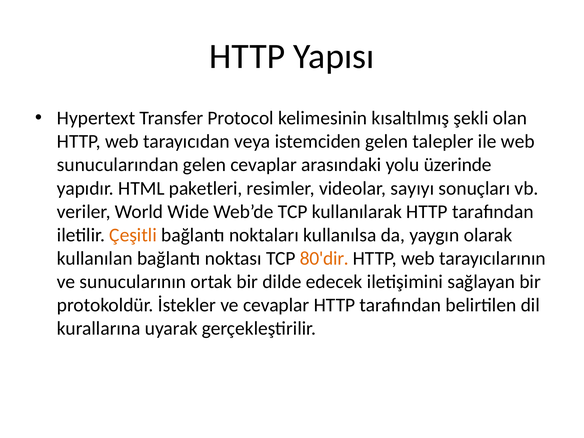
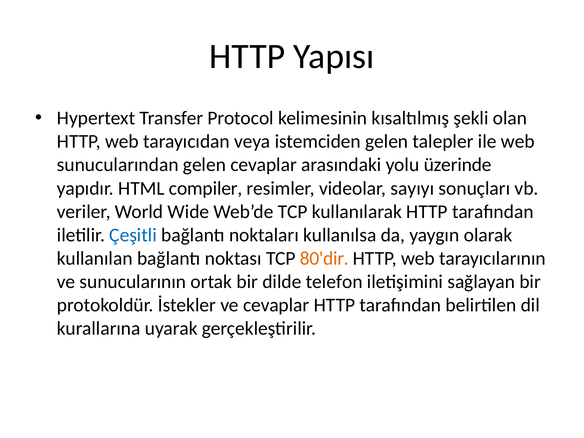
paketleri: paketleri -> compiler (206, 188)
Çeşitli colour: orange -> blue (133, 235)
edecek: edecek -> telefon (334, 282)
